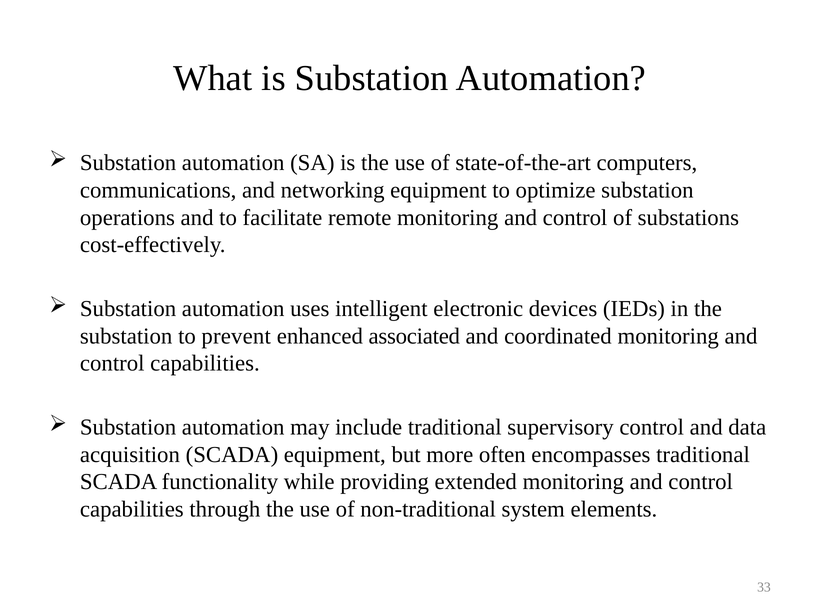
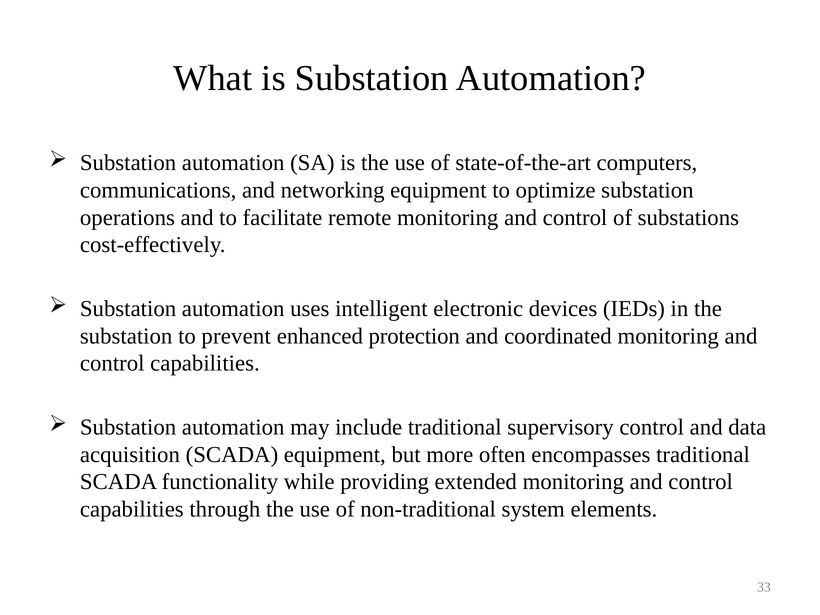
associated: associated -> protection (414, 336)
